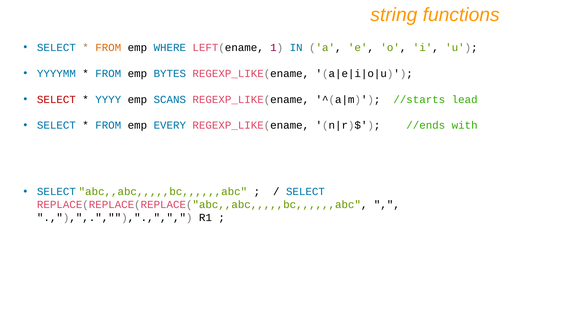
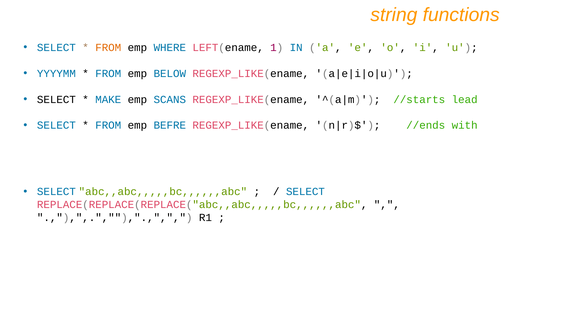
BYTES: BYTES -> BELOW (170, 74)
SELECT colour: red -> black (56, 99)
YYYY: YYYY -> MAKE (108, 99)
EVERY: EVERY -> BEFRE (170, 125)
